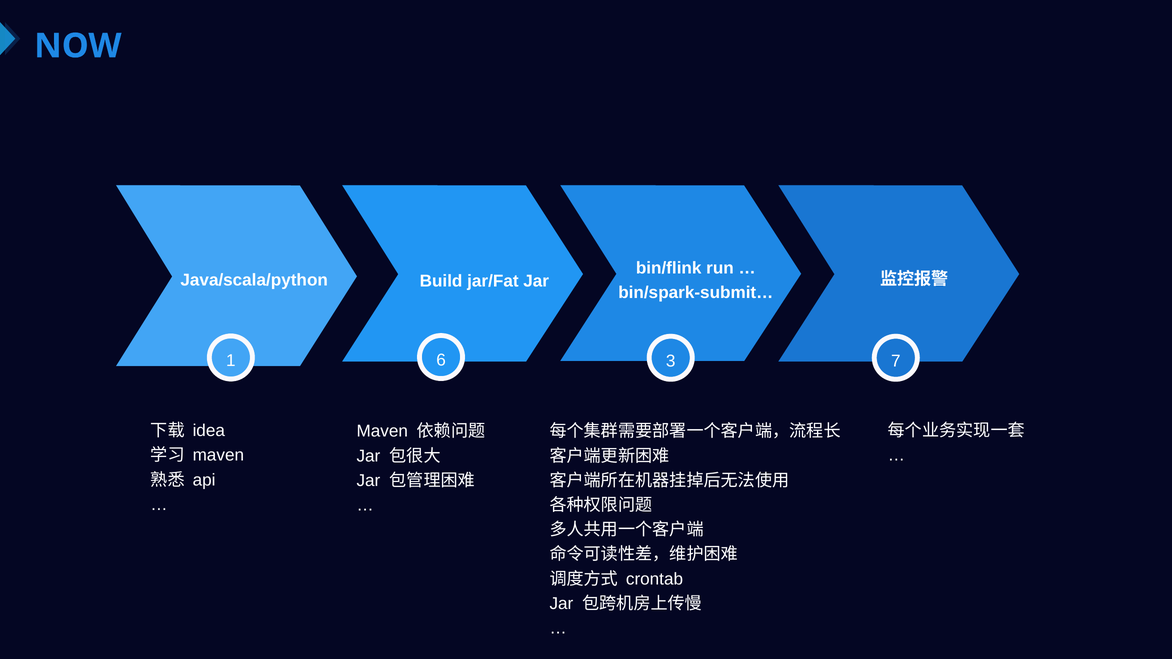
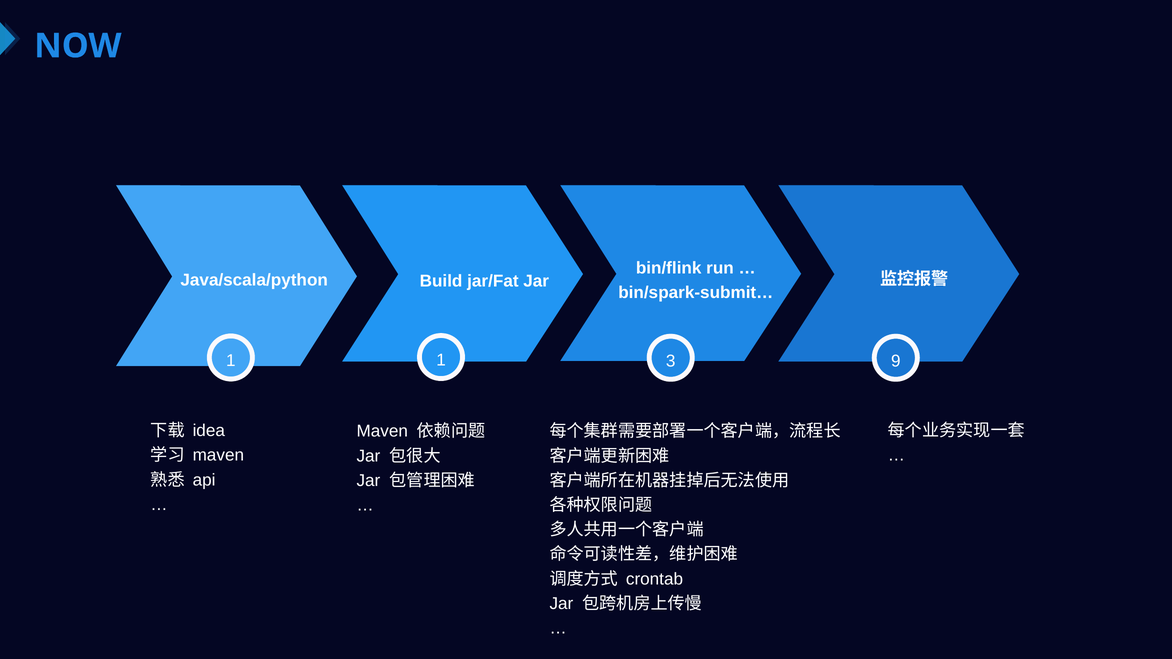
1 6: 6 -> 1 (441, 360)
7: 7 -> 9 (896, 361)
